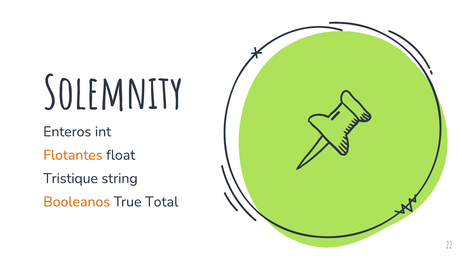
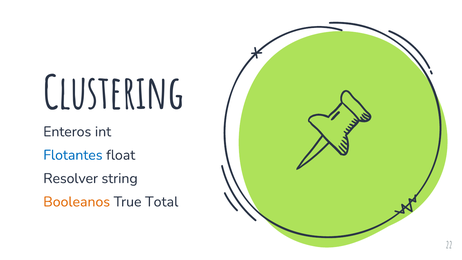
Solemnity: Solemnity -> Clustering (113, 94)
Flotantes colour: orange -> blue (73, 155)
Tristique: Tristique -> Resolver (71, 178)
